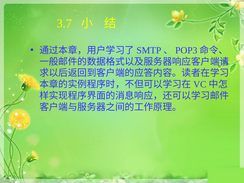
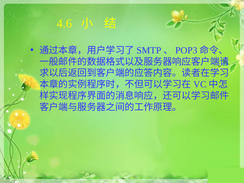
3.7: 3.7 -> 4.6 (64, 23)
